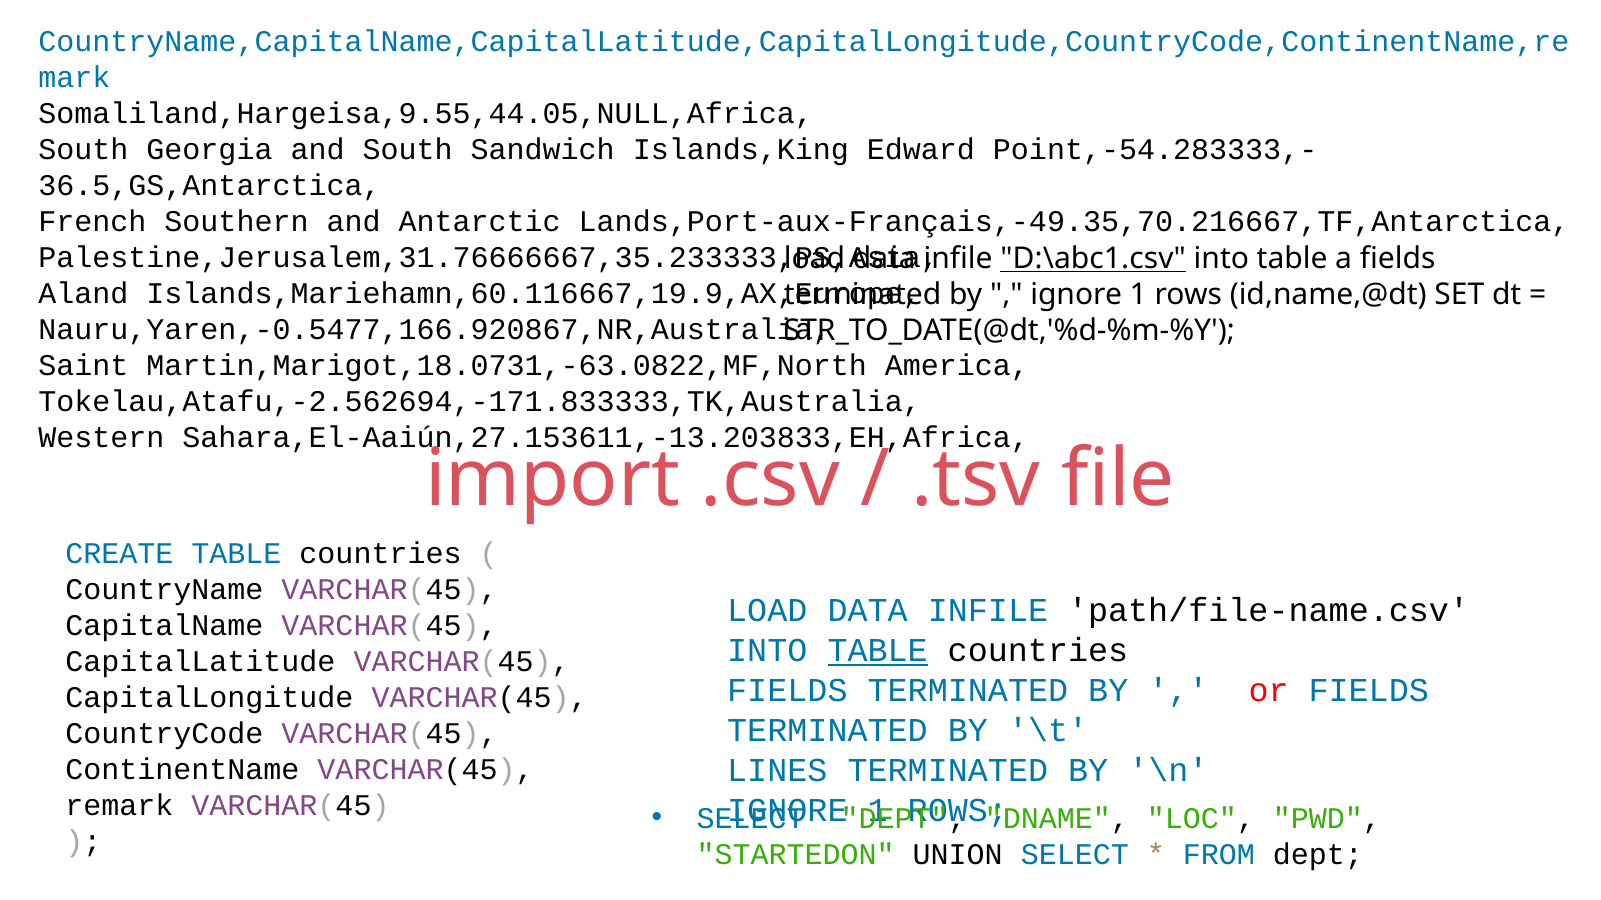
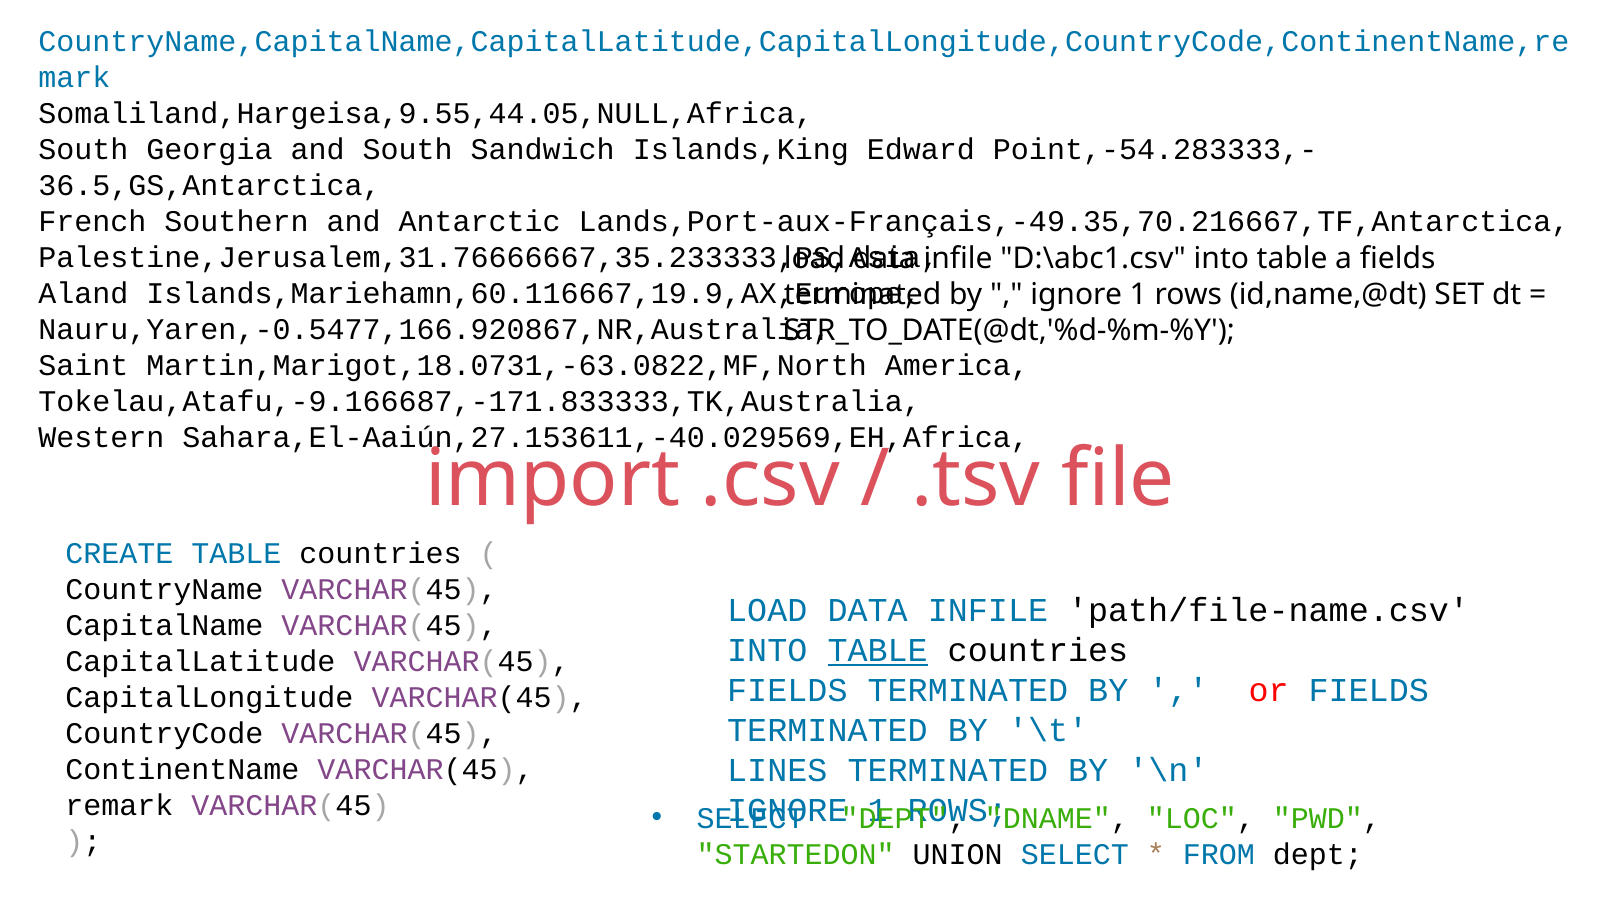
D:\abc1.csv underline: present -> none (1093, 259)
Tokelau,Atafu,-2.562694,-171.833333,TK,Australia: Tokelau,Atafu,-2.562694,-171.833333,TK,Australia -> Tokelau,Atafu,-9.166687,-171.833333,TK,Australia (480, 402)
Sahara,El-Aaiún,27.153611,-13.203833,EH,Africa: Sahara,El-Aaiún,27.153611,-13.203833,EH,Africa -> Sahara,El-Aaiún,27.153611,-40.029569,EH,Africa (606, 438)
